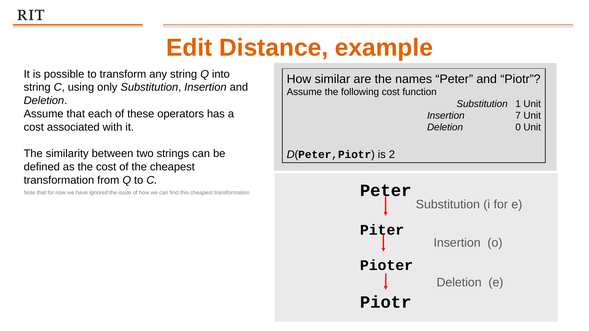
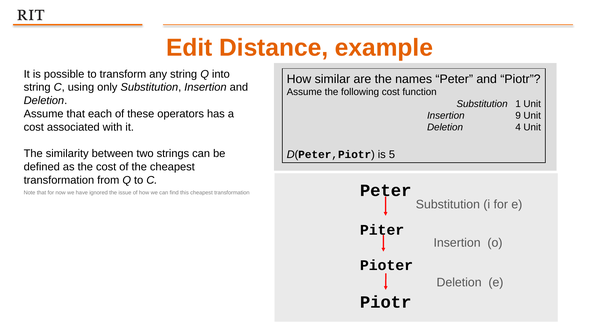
7: 7 -> 9 (518, 116)
0: 0 -> 4 (518, 127)
2: 2 -> 5 (392, 155)
